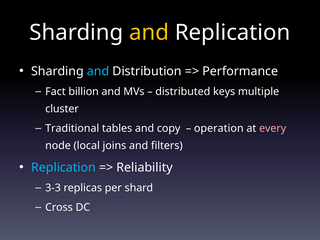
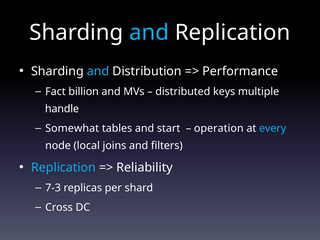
and colour: yellow -> light blue (149, 32)
cluster: cluster -> handle (62, 109)
Traditional: Traditional -> Somewhat (72, 128)
copy: copy -> start (169, 128)
every colour: pink -> light blue (273, 128)
3-3: 3-3 -> 7-3 (53, 188)
